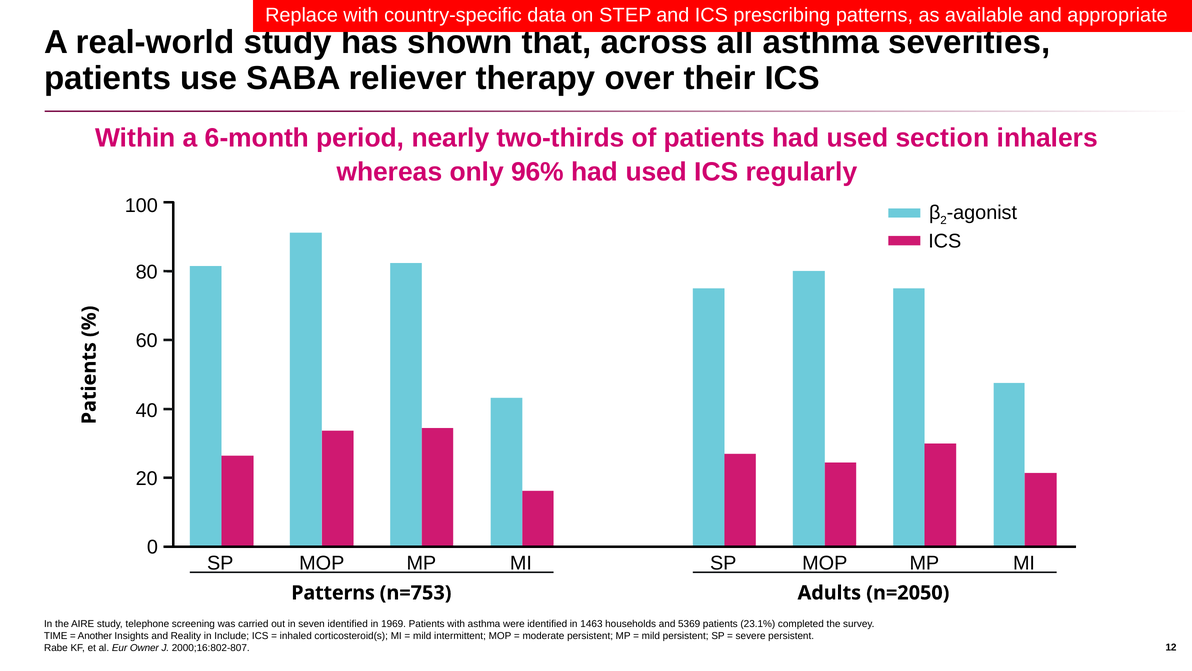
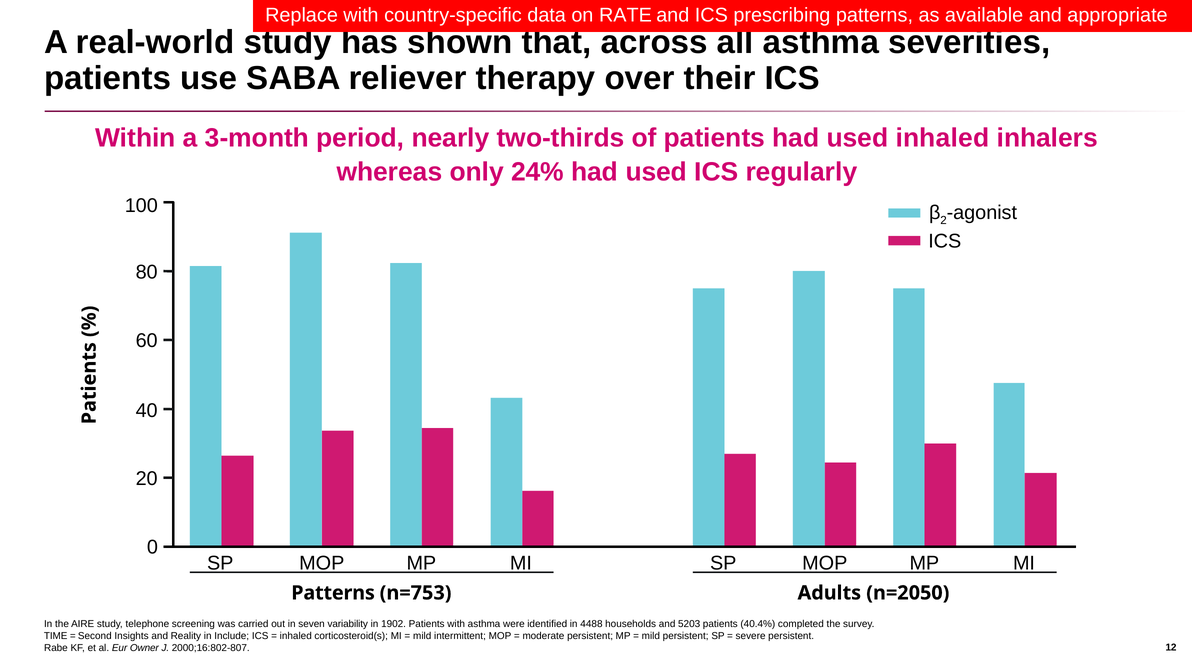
STEP: STEP -> RATE (625, 15)
6-month: 6-month -> 3-month (257, 138)
used section: section -> inhaled (942, 138)
96%: 96% -> 24% (538, 172)
seven identified: identified -> variability (348, 623)
1969: 1969 -> 1902 (394, 623)
1463: 1463 -> 4488 (591, 623)
5369: 5369 -> 5203 (689, 623)
23.1%: 23.1% -> 40.4% (758, 623)
Another: Another -> Second (95, 635)
